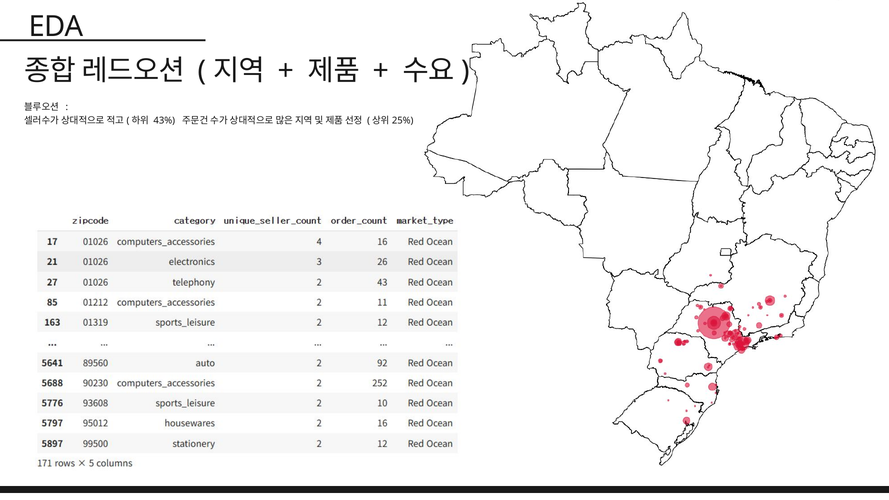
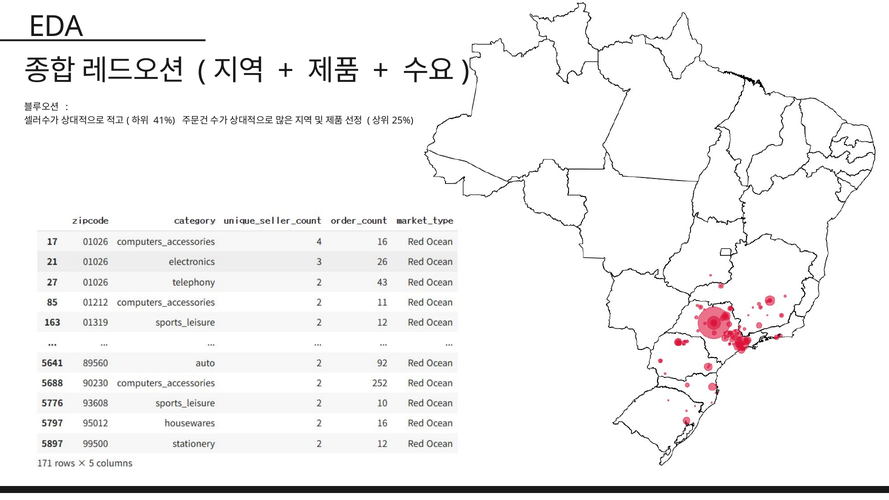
43%: 43% -> 41% (164, 120)
